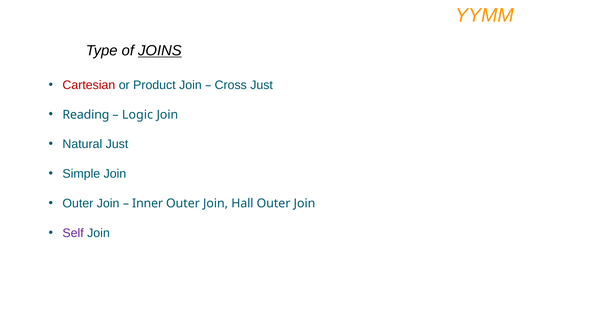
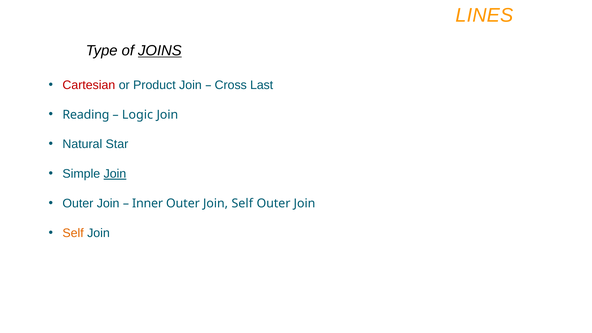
YYMM: YYMM -> LINES (484, 15)
Cross Just: Just -> Last (262, 85)
Natural Just: Just -> Star (117, 144)
Join underline: none -> present (115, 174)
Join Hall: Hall -> Self (242, 203)
Self colour: purple -> orange (73, 233)
